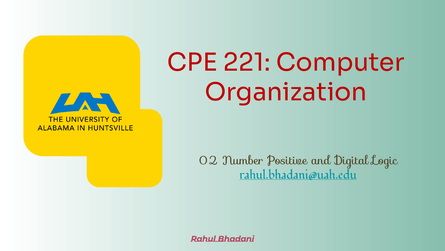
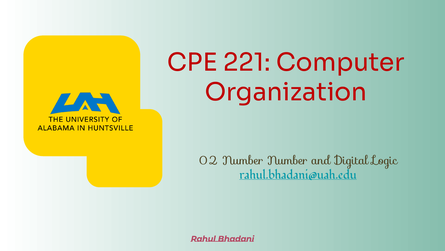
Number Positive: Positive -> Number (287, 160)
